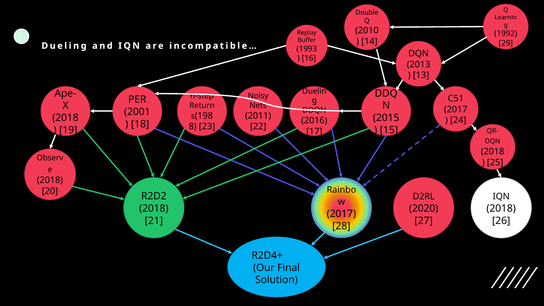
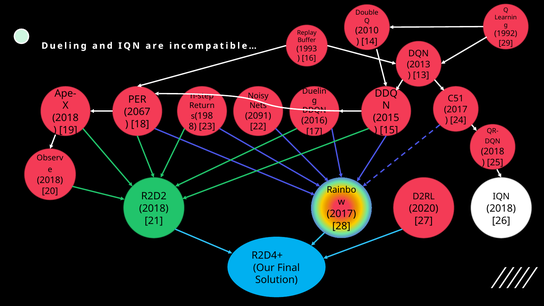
2001: 2001 -> 2067 (137, 112)
2011: 2011 -> 2091 (258, 116)
